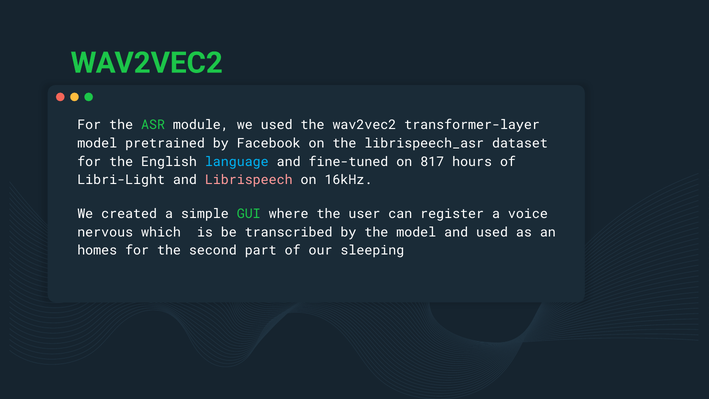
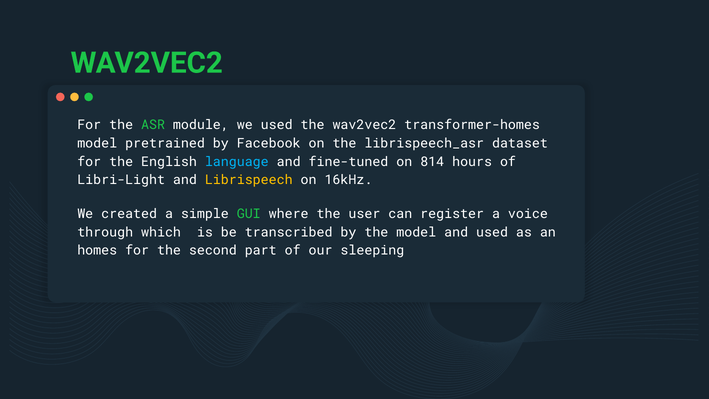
transformer-layer: transformer-layer -> transformer-homes (472, 125)
817: 817 -> 814 (432, 162)
Librispeech colour: pink -> yellow (249, 180)
nervous: nervous -> through (105, 232)
